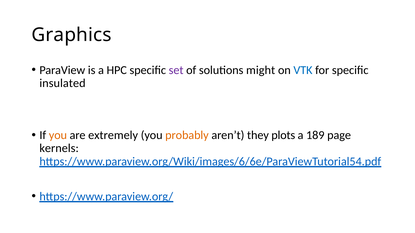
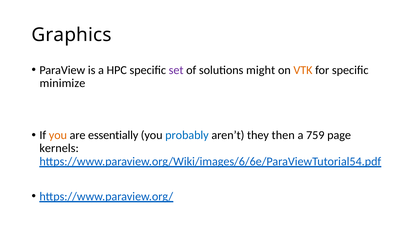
VTK colour: blue -> orange (303, 70)
insulated: insulated -> minimize (62, 83)
extremely: extremely -> essentially (113, 135)
probably colour: orange -> blue (187, 135)
plots: plots -> then (283, 135)
189: 189 -> 759 (315, 135)
